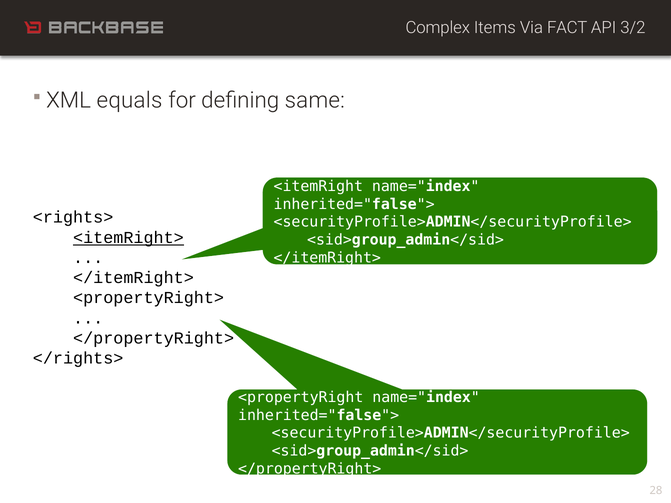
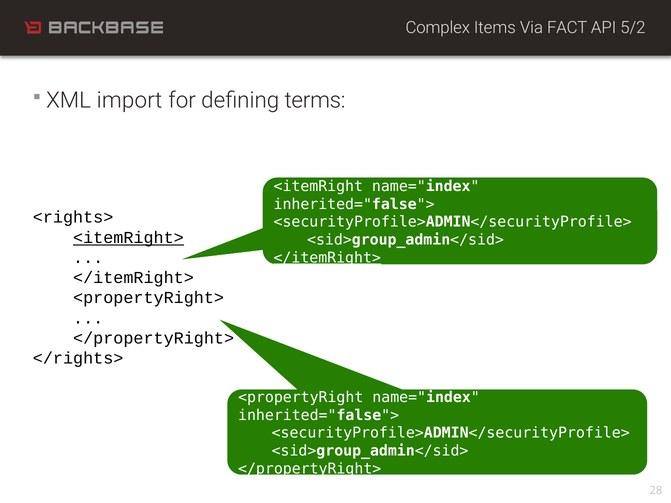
3/2: 3/2 -> 5/2 (633, 28)
equals: equals -> import (130, 101)
same: same -> terms (315, 101)
</itemRight> underline: none -> present (327, 258)
